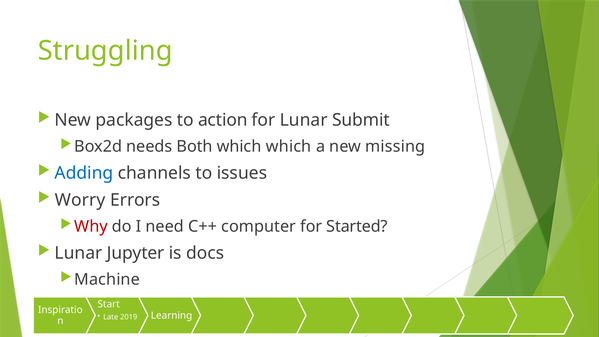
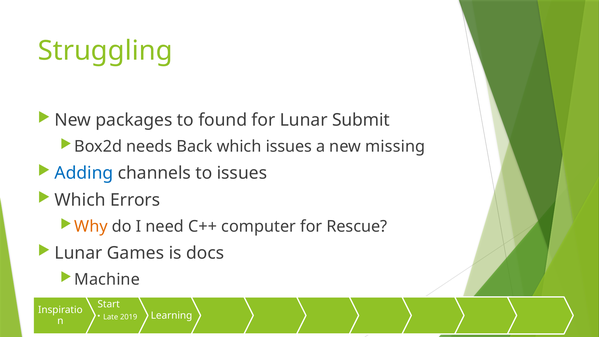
action: action -> found (223, 120)
Both: Both -> Back (195, 146)
which which: which -> issues (289, 146)
Worry: Worry -> Which (80, 200)
Why colour: red -> orange (91, 227)
Started: Started -> Rescue (357, 227)
Jupyter: Jupyter -> Games (136, 253)
